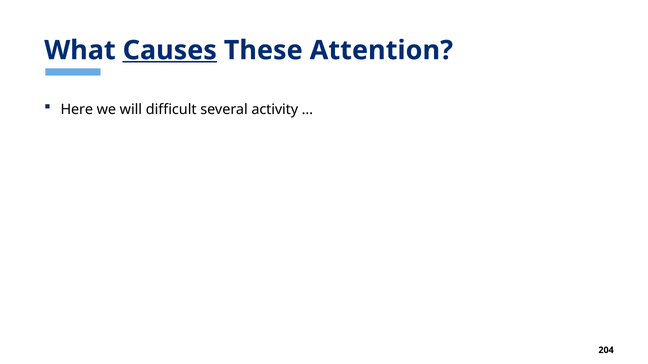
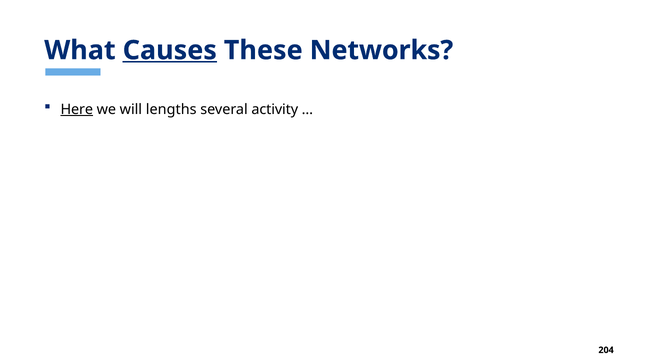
Attention: Attention -> Networks (381, 50)
Here underline: none -> present (77, 109)
difficult: difficult -> lengths (171, 109)
